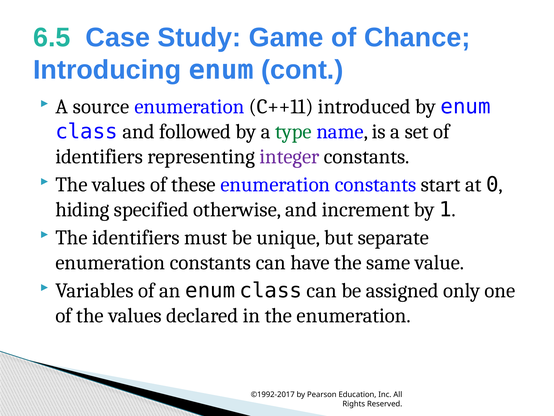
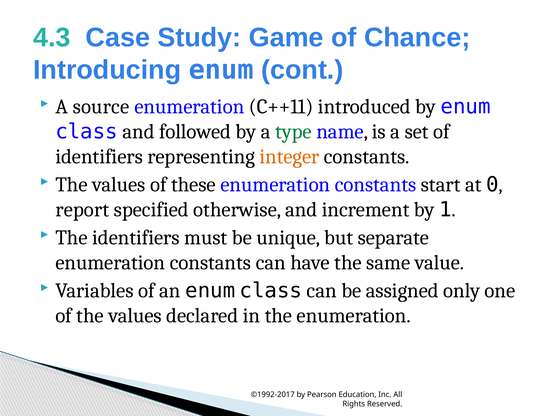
6.5: 6.5 -> 4.3 (52, 37)
integer colour: purple -> orange (289, 156)
hiding: hiding -> report (82, 209)
